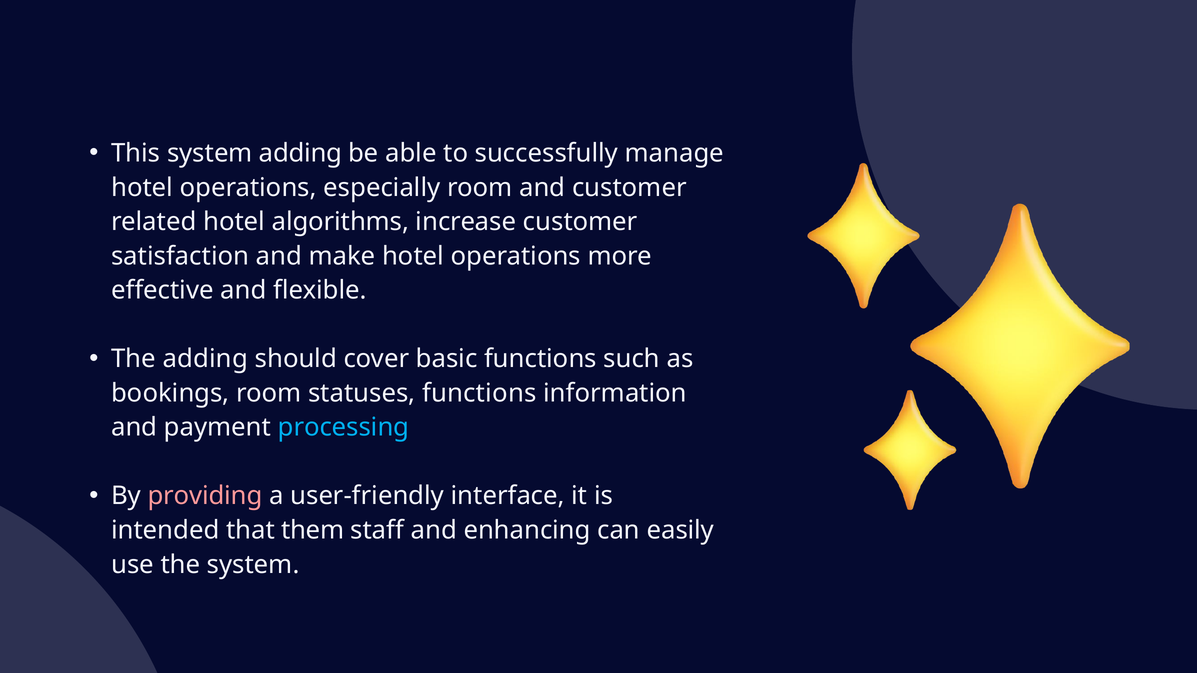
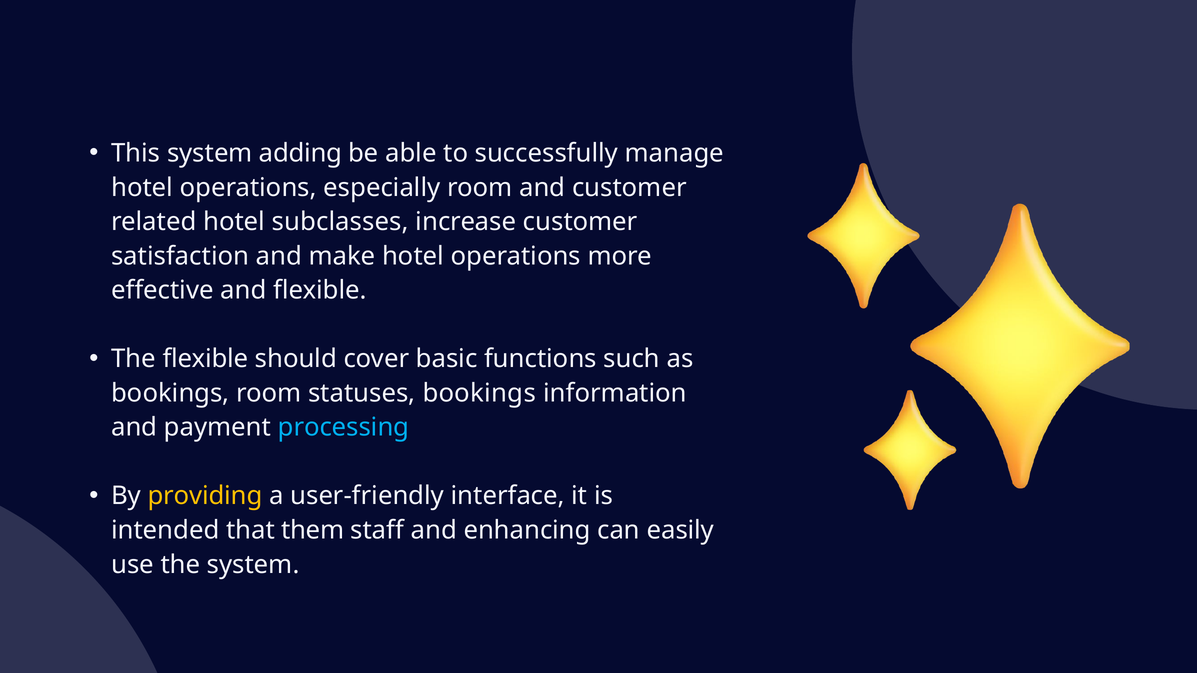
algorithms: algorithms -> subclasses (340, 222)
The adding: adding -> flexible (205, 359)
statuses functions: functions -> bookings (479, 393)
providing colour: pink -> yellow (205, 496)
